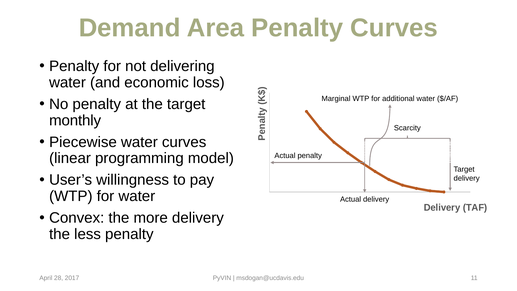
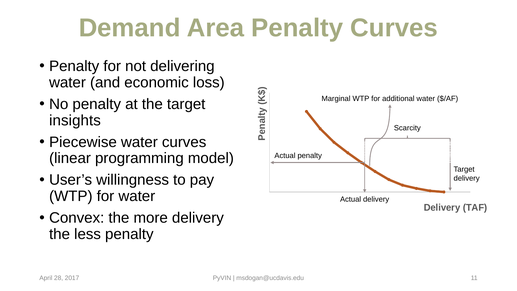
monthly: monthly -> insights (75, 120)
